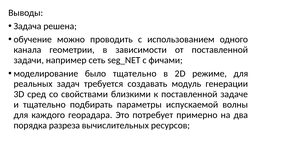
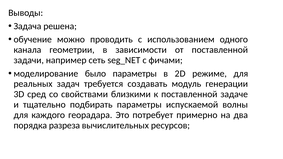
было тщательно: тщательно -> параметры (135, 74)
